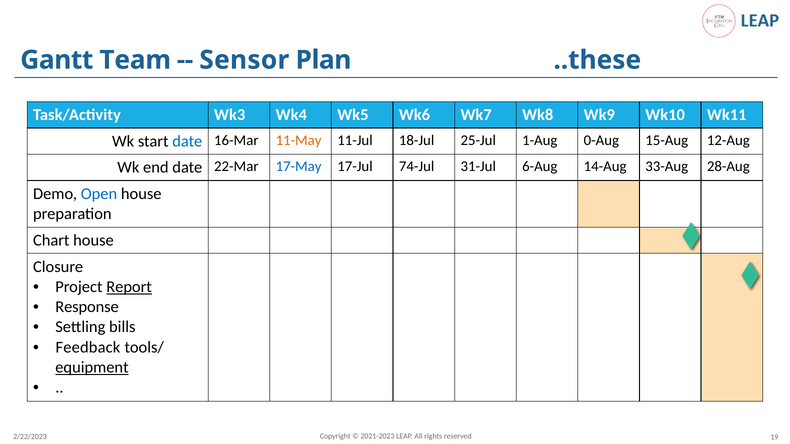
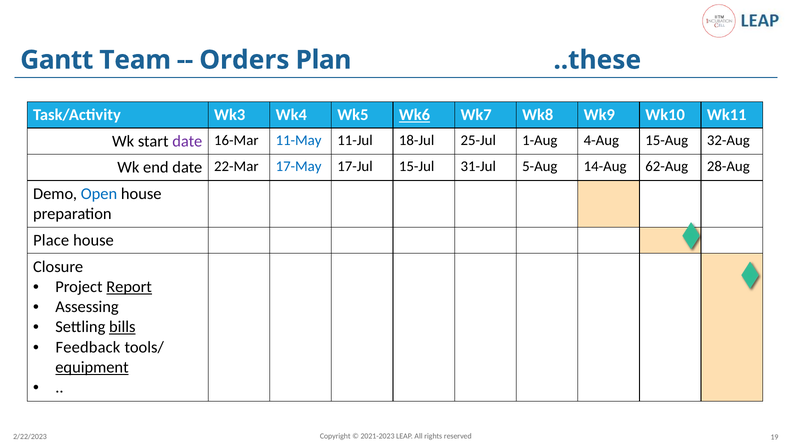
Sensor: Sensor -> Orders (244, 60)
Wk6 underline: none -> present (415, 115)
date colour: blue -> purple (187, 141)
11-May colour: orange -> blue (299, 140)
0-Aug: 0-Aug -> 4-Aug (601, 140)
12-Aug: 12-Aug -> 32-Aug (728, 140)
74-Jul: 74-Jul -> 15-Jul (417, 167)
6-Aug: 6-Aug -> 5-Aug (540, 167)
33-Aug: 33-Aug -> 62-Aug (667, 167)
Chart: Chart -> Place (51, 241)
Response: Response -> Assessing (87, 307)
bills underline: none -> present (122, 327)
